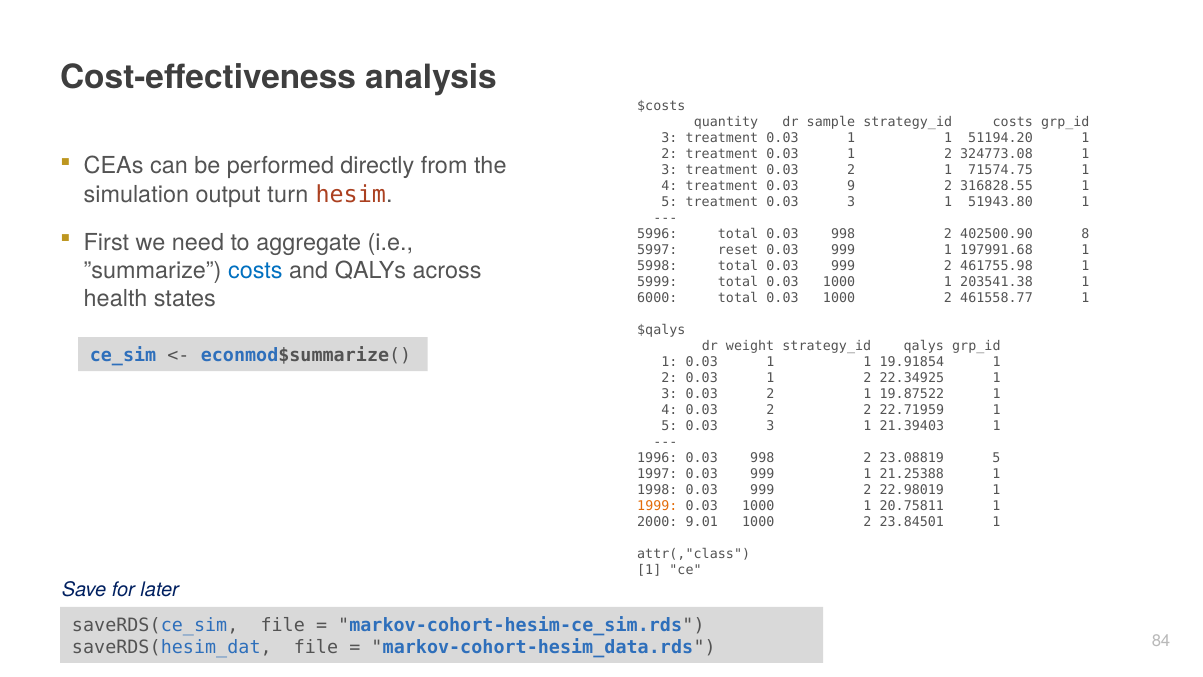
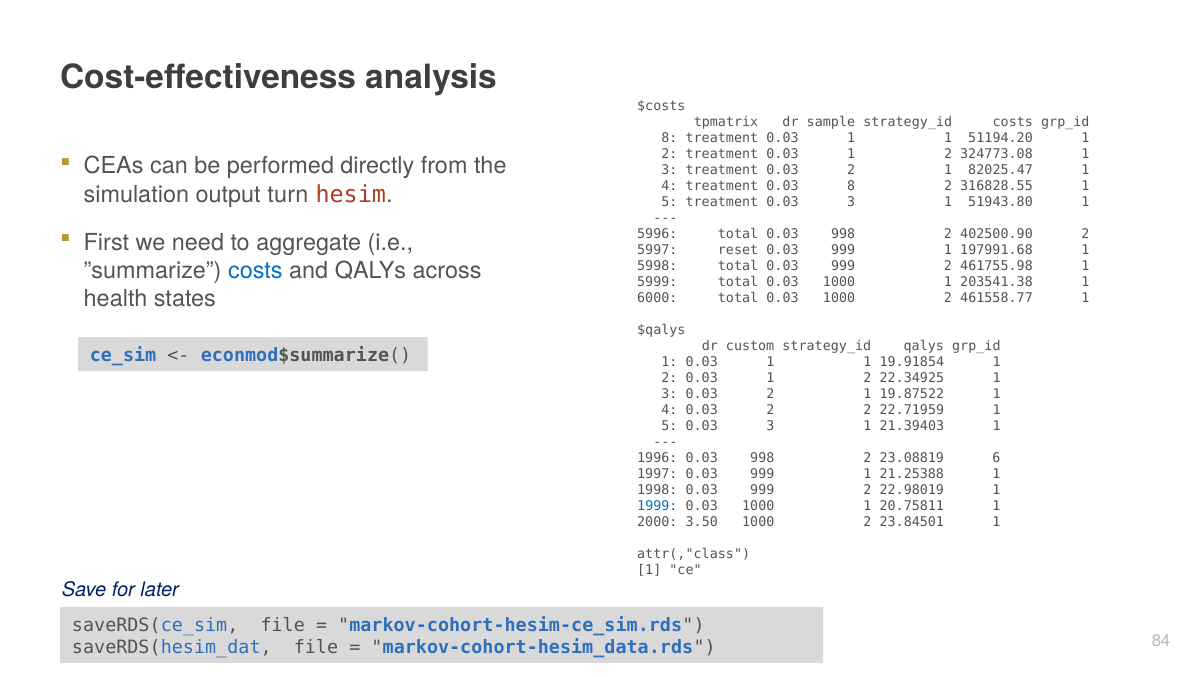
quantity: quantity -> tpmatrix (726, 122)
3: 3 -> 8 (669, 138)
71574.75: 71574.75 -> 82025.47 (1001, 170)
0.03 9: 9 -> 8 (851, 186)
402500.90 8: 8 -> 2 (1085, 234)
weight: weight -> custom (750, 346)
23.08819 5: 5 -> 6 (997, 458)
1999 colour: orange -> blue (657, 506)
9.01: 9.01 -> 3.50 (702, 522)
